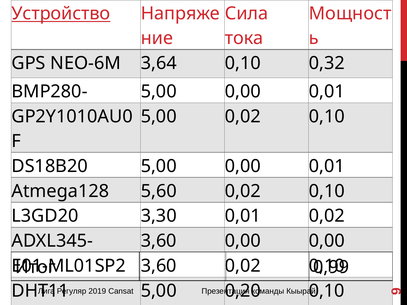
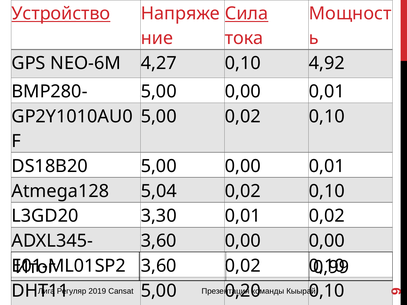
Сила underline: none -> present (247, 14)
3,64: 3,64 -> 4,27 (159, 63)
0,32: 0,32 -> 4,92 (327, 63)
5,60: 5,60 -> 5,04 (159, 191)
